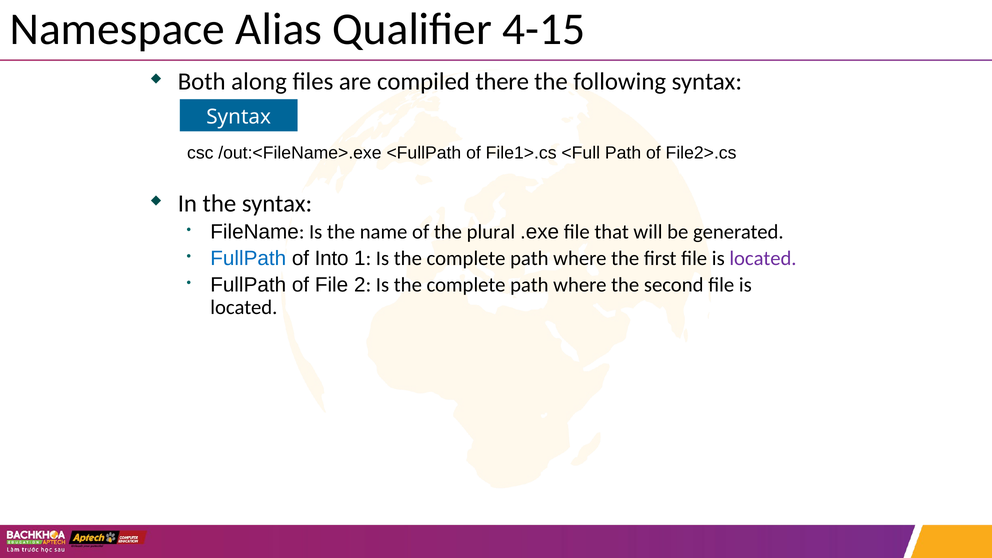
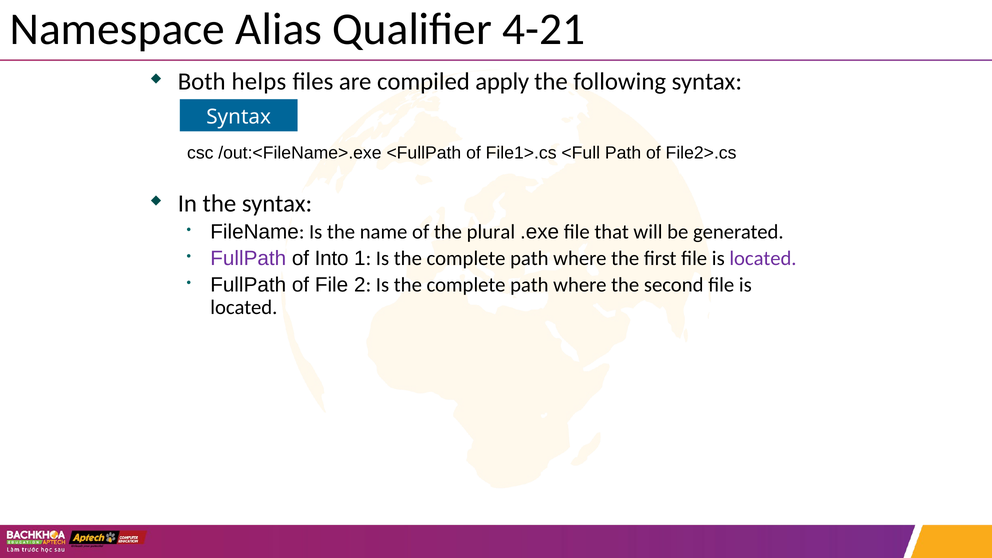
4-15: 4-15 -> 4-21 (544, 29)
along: along -> helps (259, 82)
there: there -> apply (502, 82)
FullPath colour: blue -> purple (248, 259)
